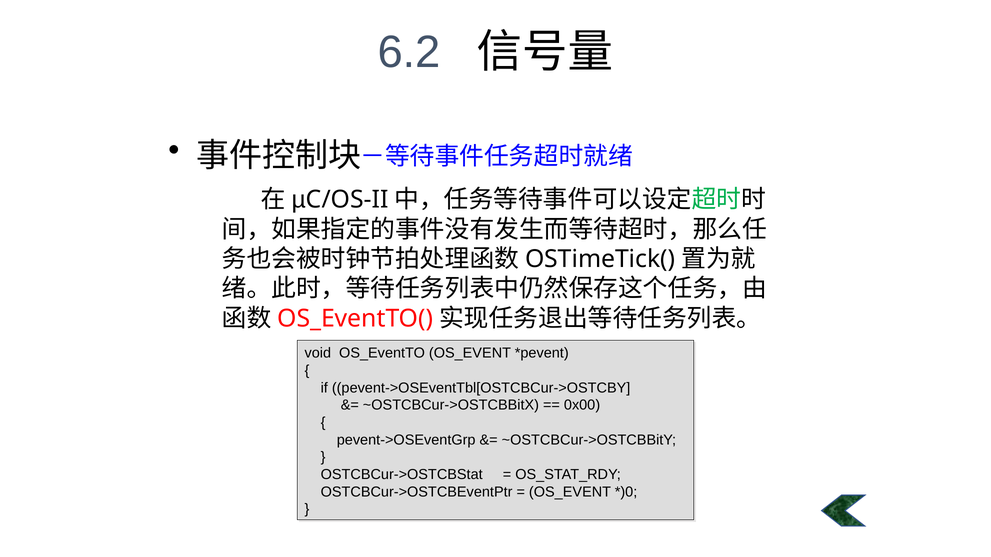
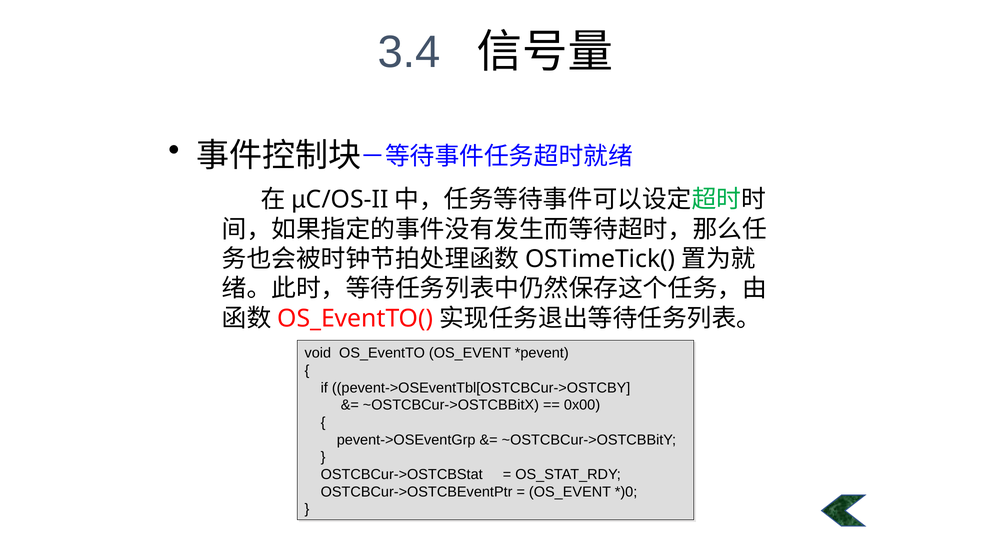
6.2: 6.2 -> 3.4 (409, 52)
